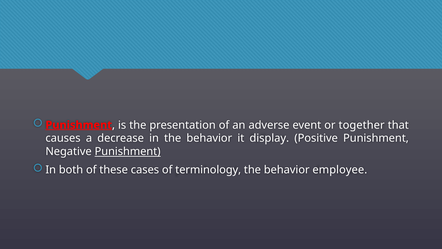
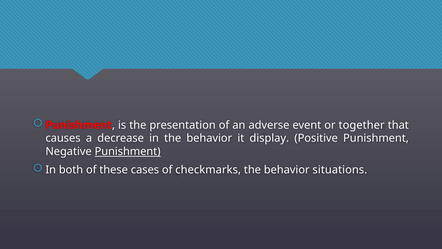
Punishment underline: present -> none (79, 125)
terminology: terminology -> checkmarks (208, 170)
employee: employee -> situations (340, 170)
